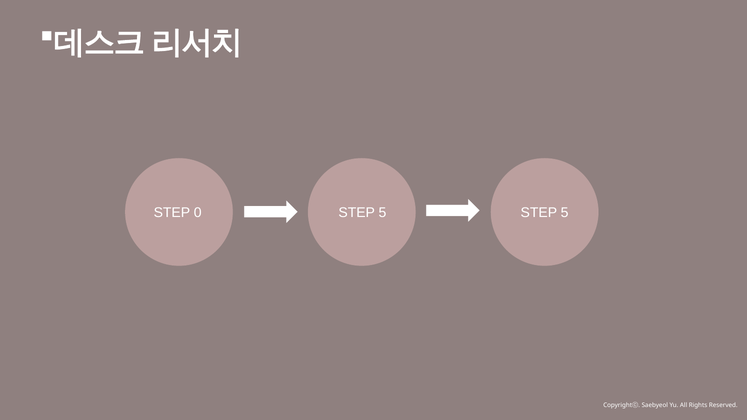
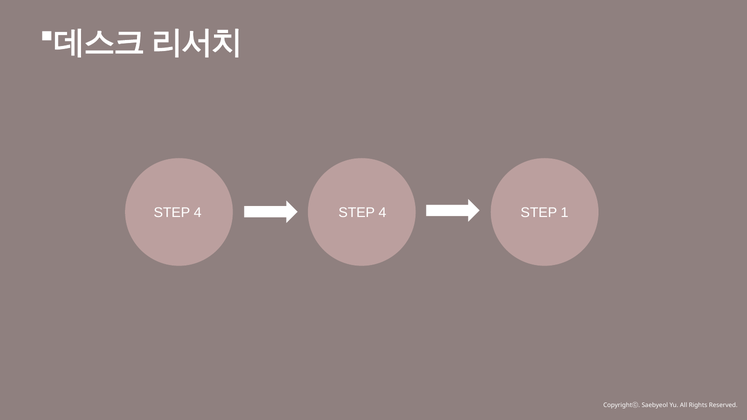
0: 0 -> 4 (198, 213)
5: 5 -> 4 (382, 213)
5: 5 -> 1 (565, 213)
